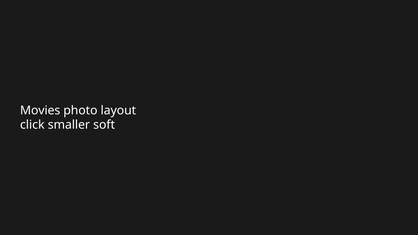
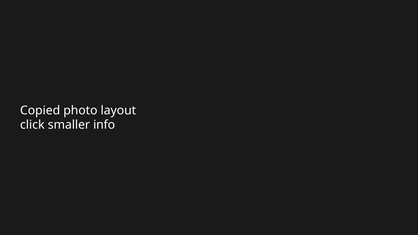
Movies: Movies -> Copied (40, 110)
soft: soft -> info (104, 125)
